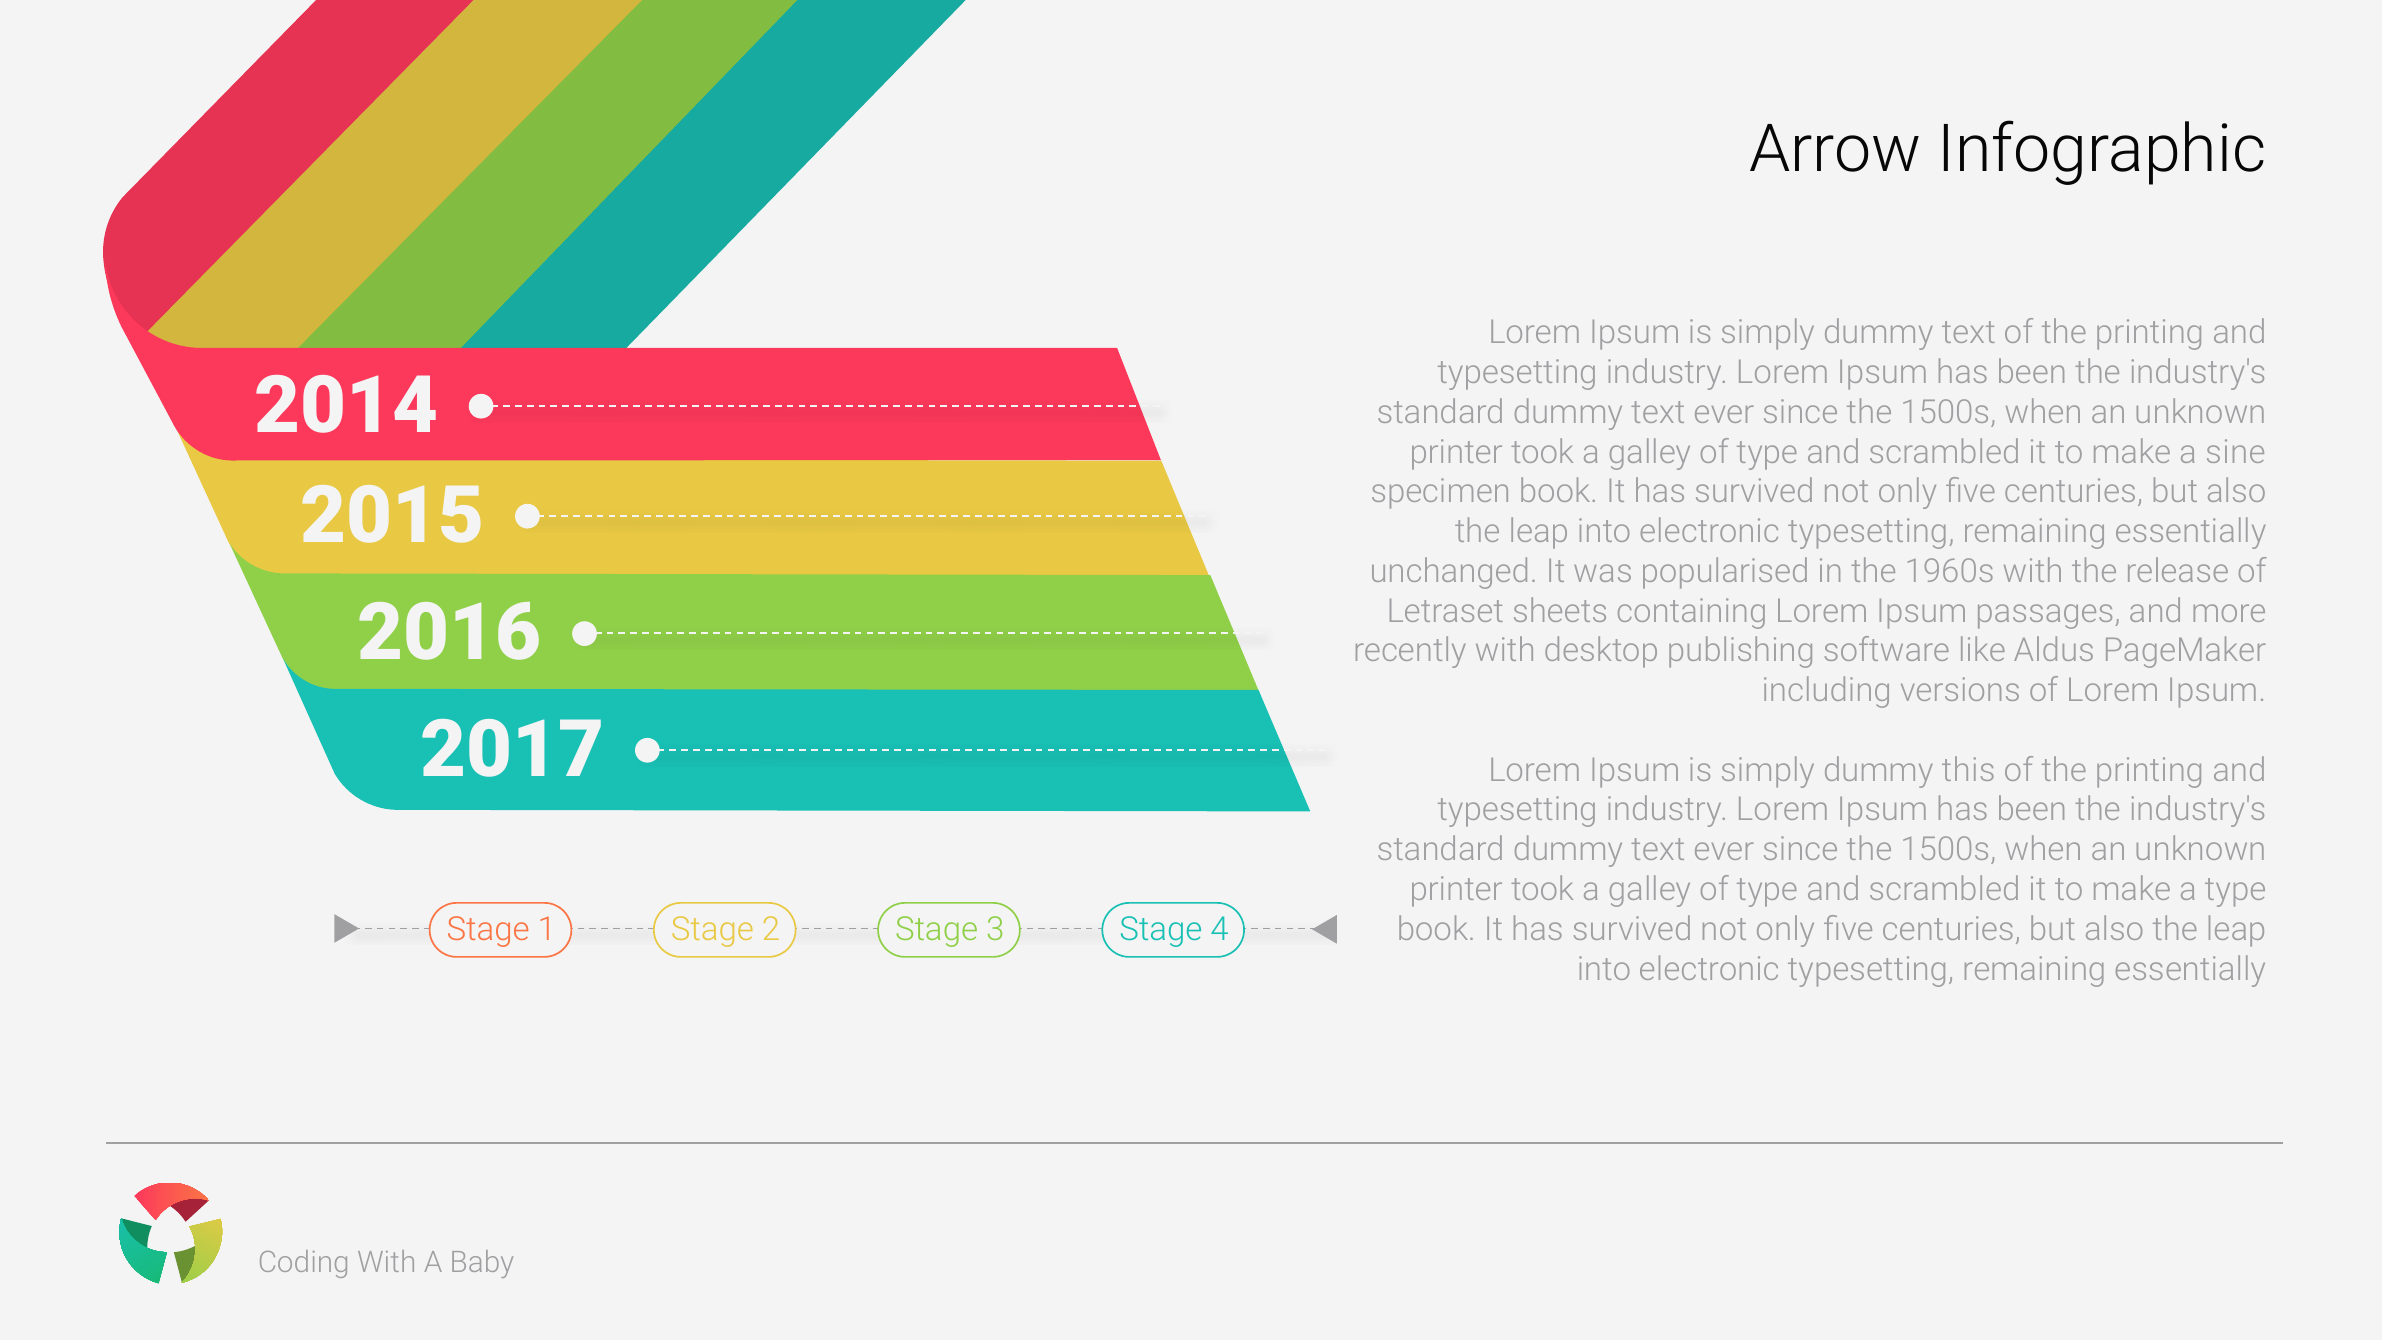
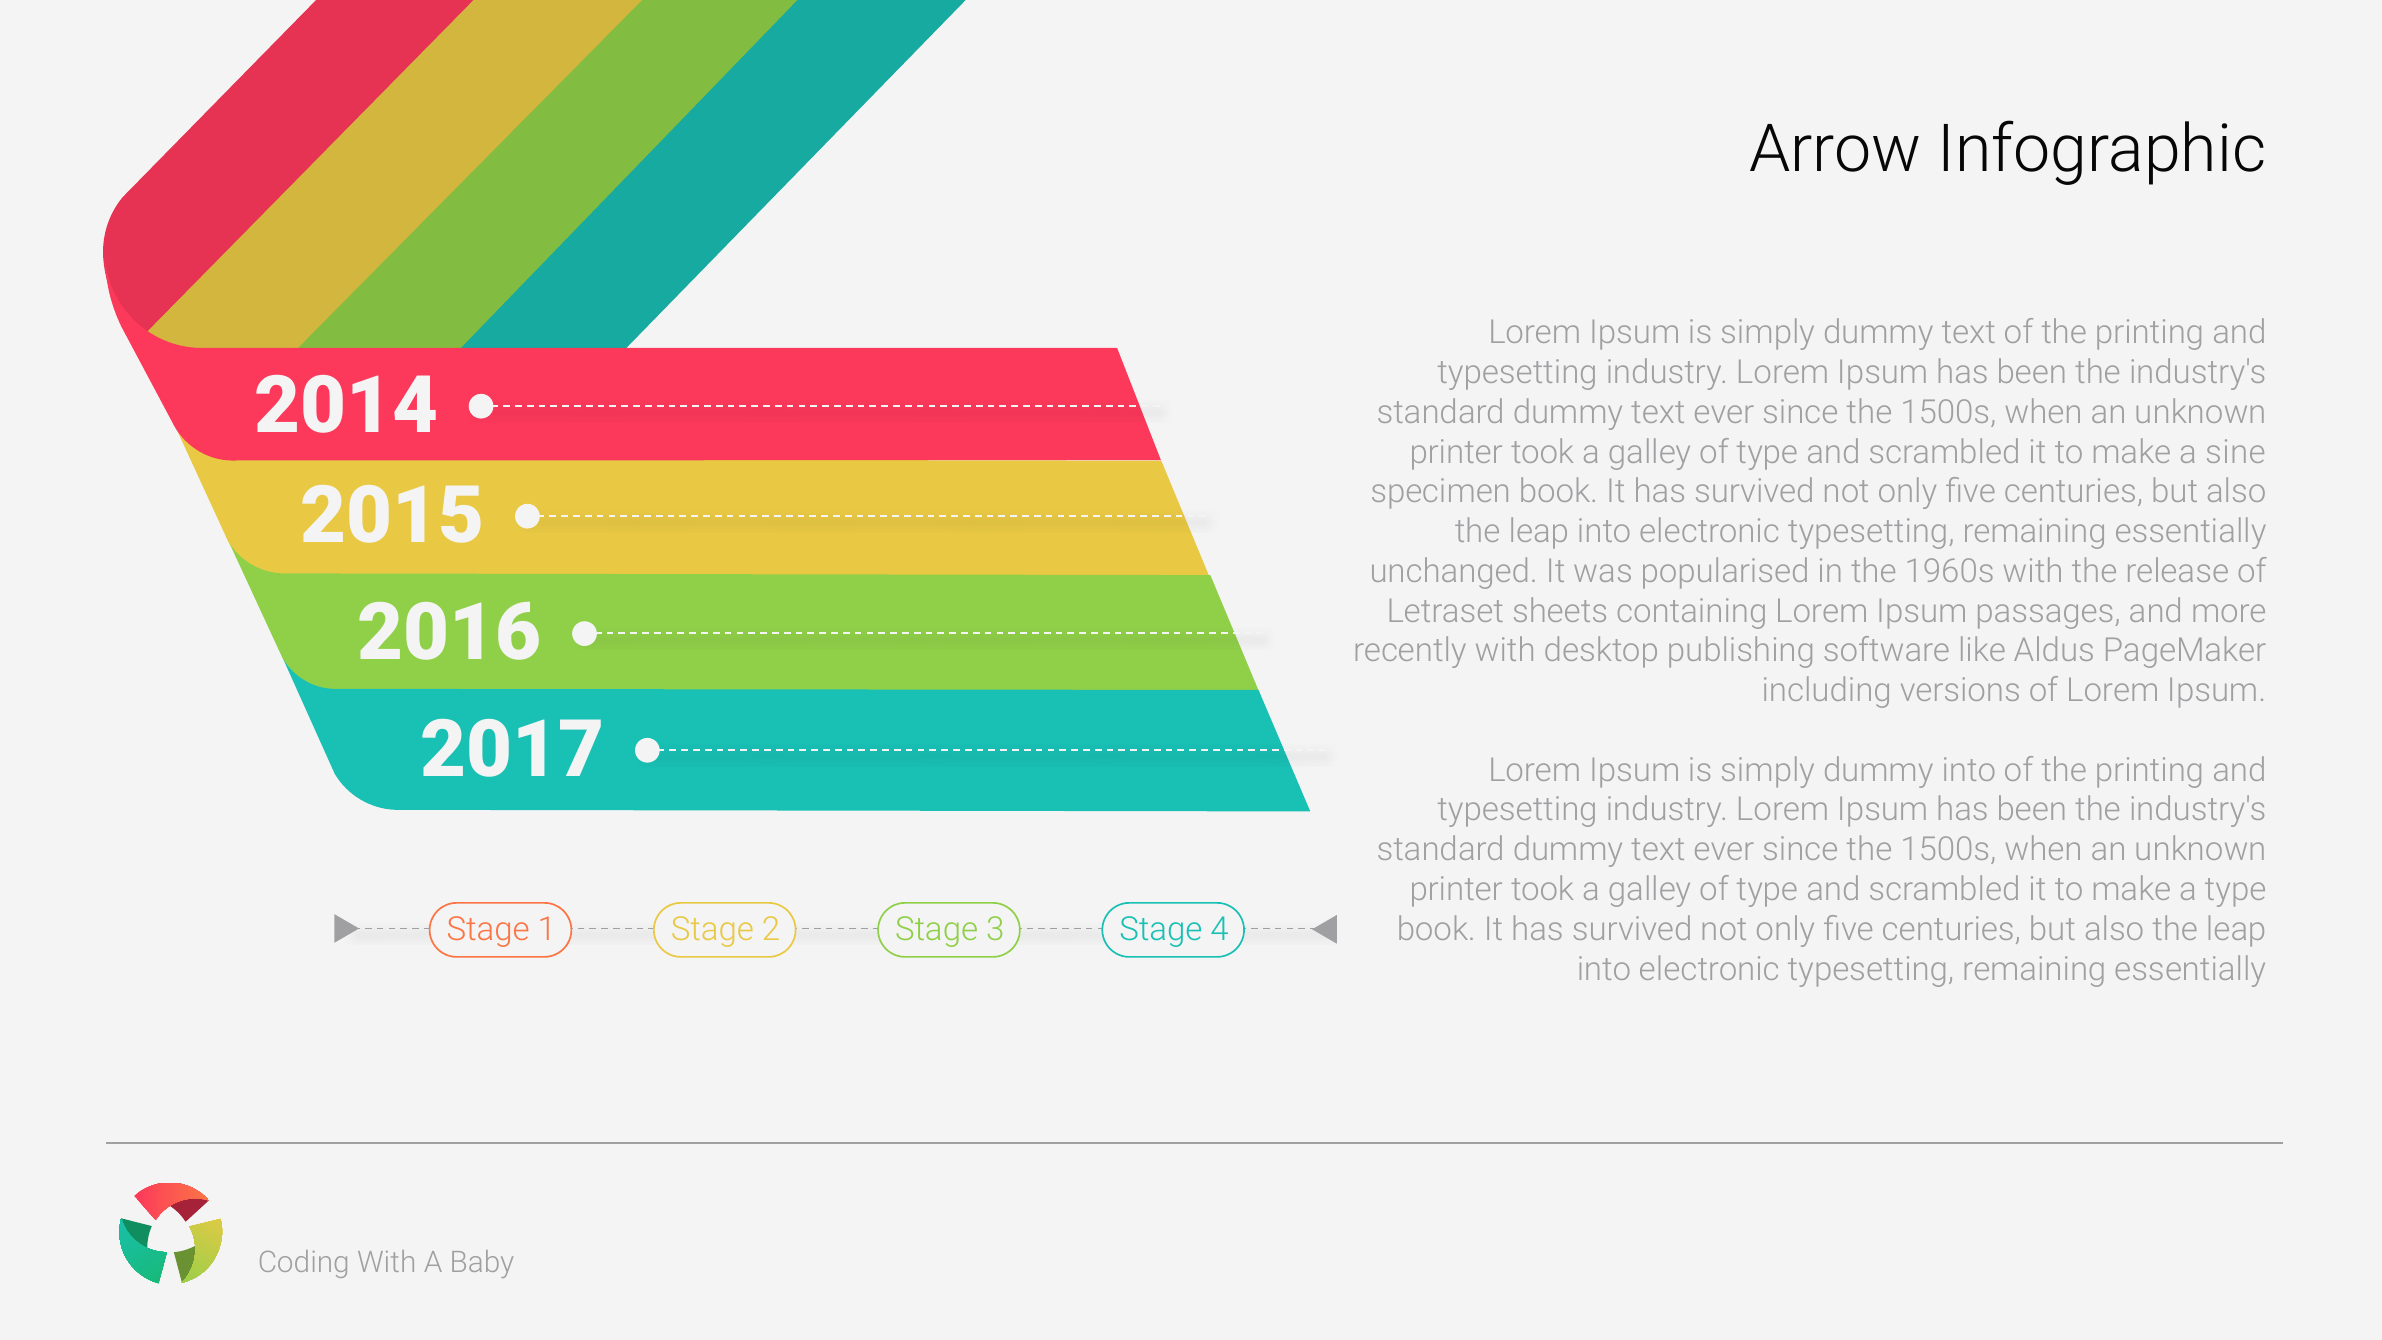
dummy this: this -> into (1969, 770)
